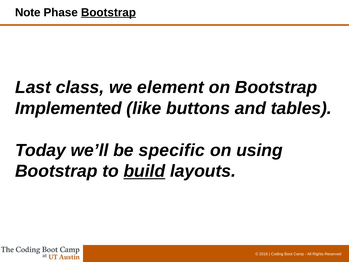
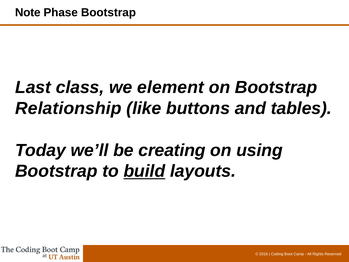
Bootstrap underline: present -> none (108, 12)
Implemented: Implemented -> Relationship (68, 108)
specific: specific -> creating (172, 150)
